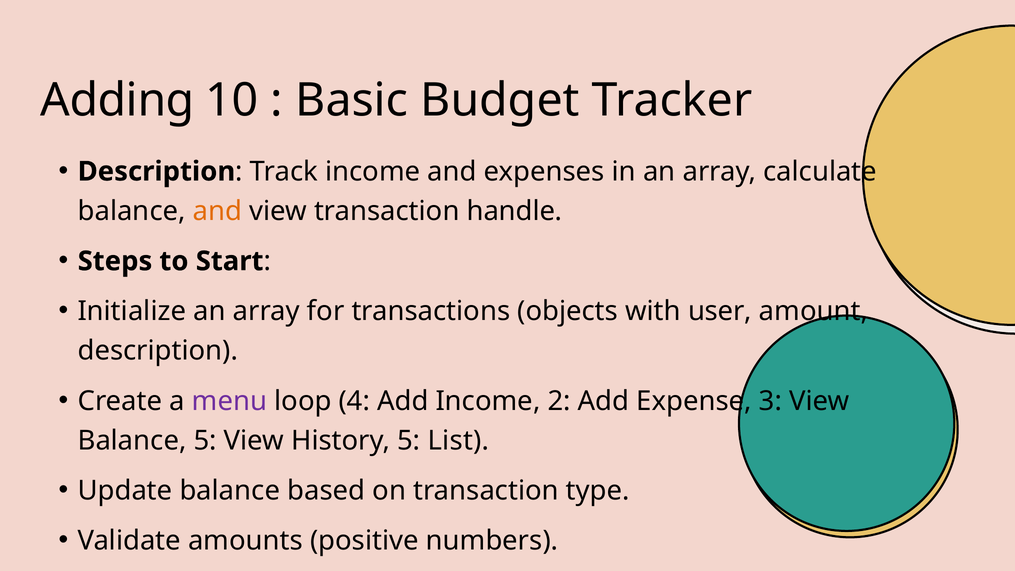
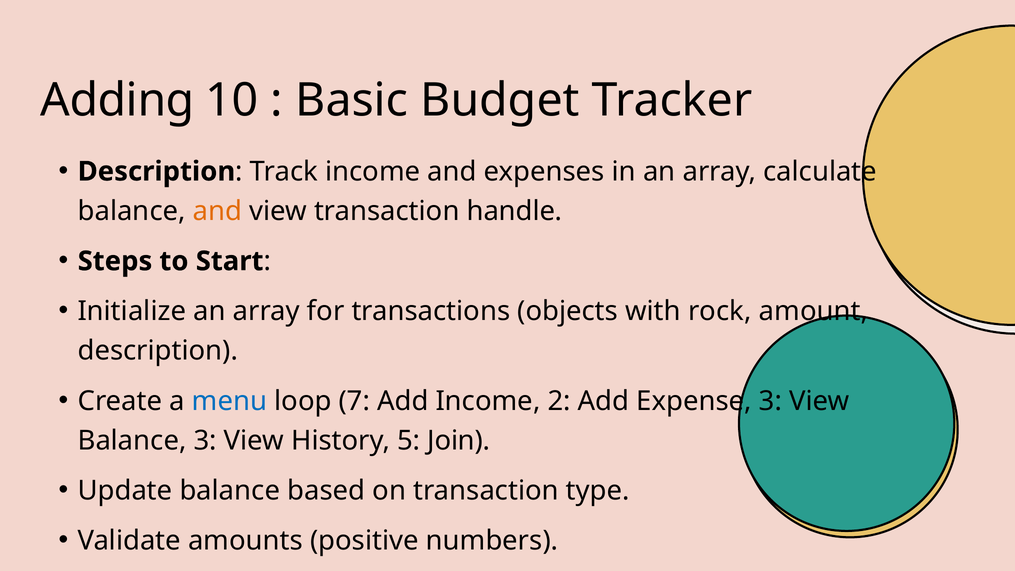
user: user -> rock (720, 311)
menu colour: purple -> blue (229, 401)
4: 4 -> 7 (354, 401)
Balance 5: 5 -> 3 (205, 441)
List: List -> Join (459, 441)
